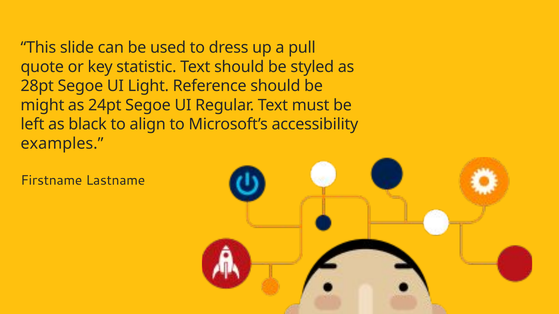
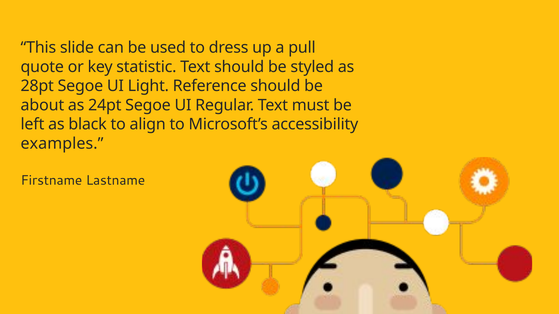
might: might -> about (42, 105)
